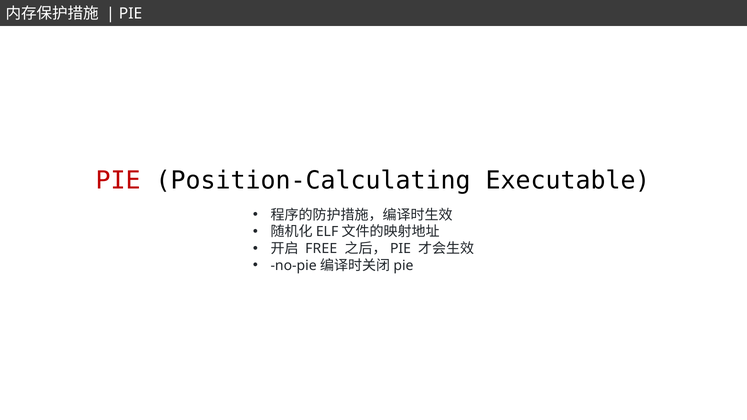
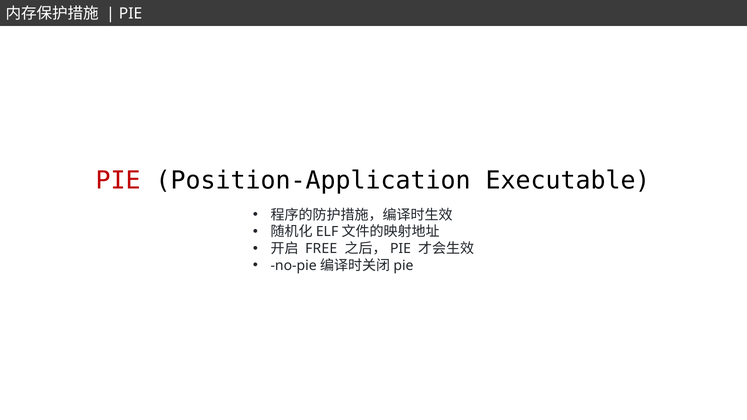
Position-Calculating: Position-Calculating -> Position-Application (313, 181)
